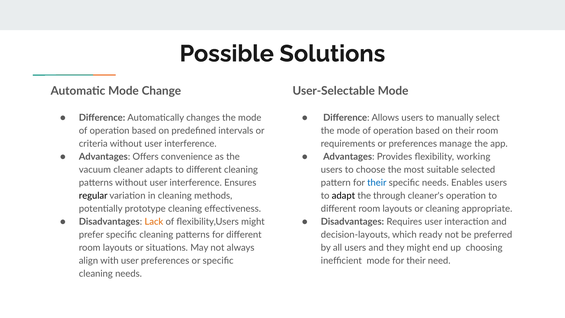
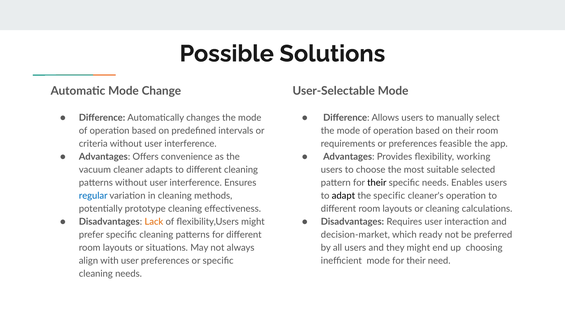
manage: manage -> feasible (456, 144)
their colour: blue -> black (377, 183)
regular colour: black -> blue (93, 196)
the through: through -> specific (389, 196)
appropriate: appropriate -> calculations (487, 209)
decision-layouts: decision-layouts -> decision-market (355, 235)
